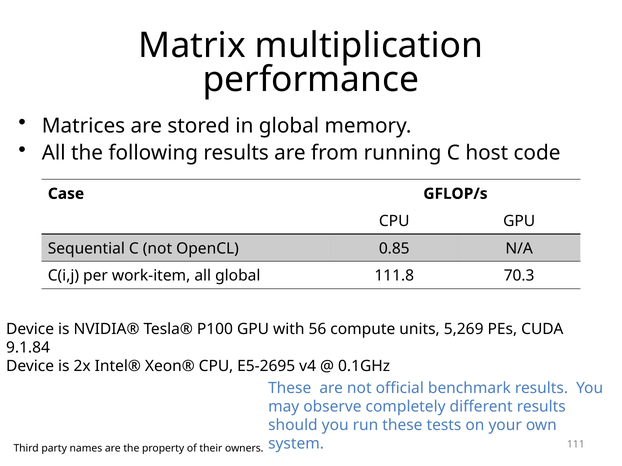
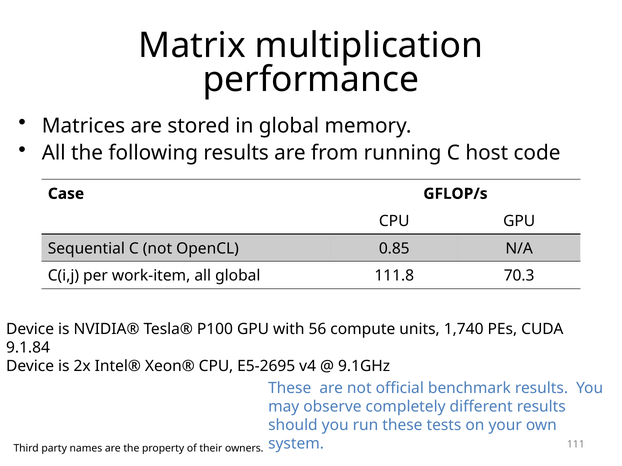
5,269: 5,269 -> 1,740 (464, 329)
0.1GHz: 0.1GHz -> 9.1GHz (364, 367)
